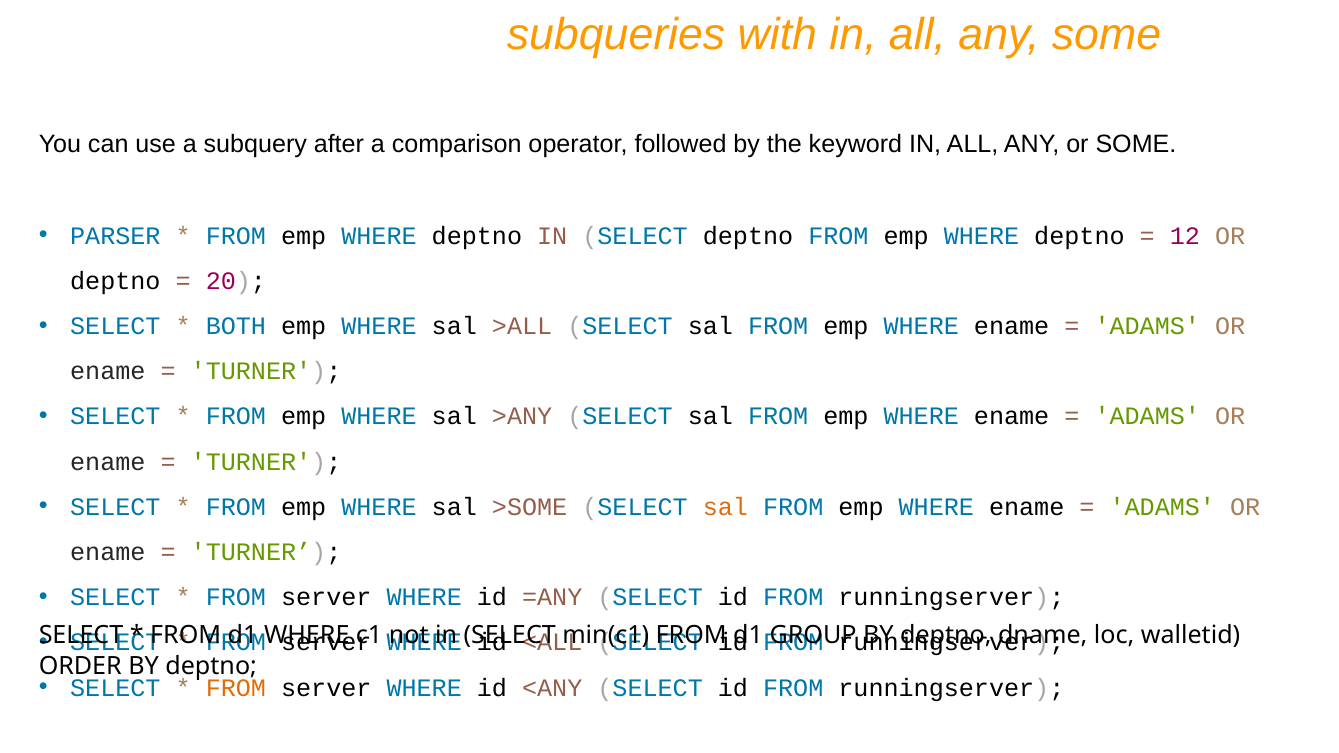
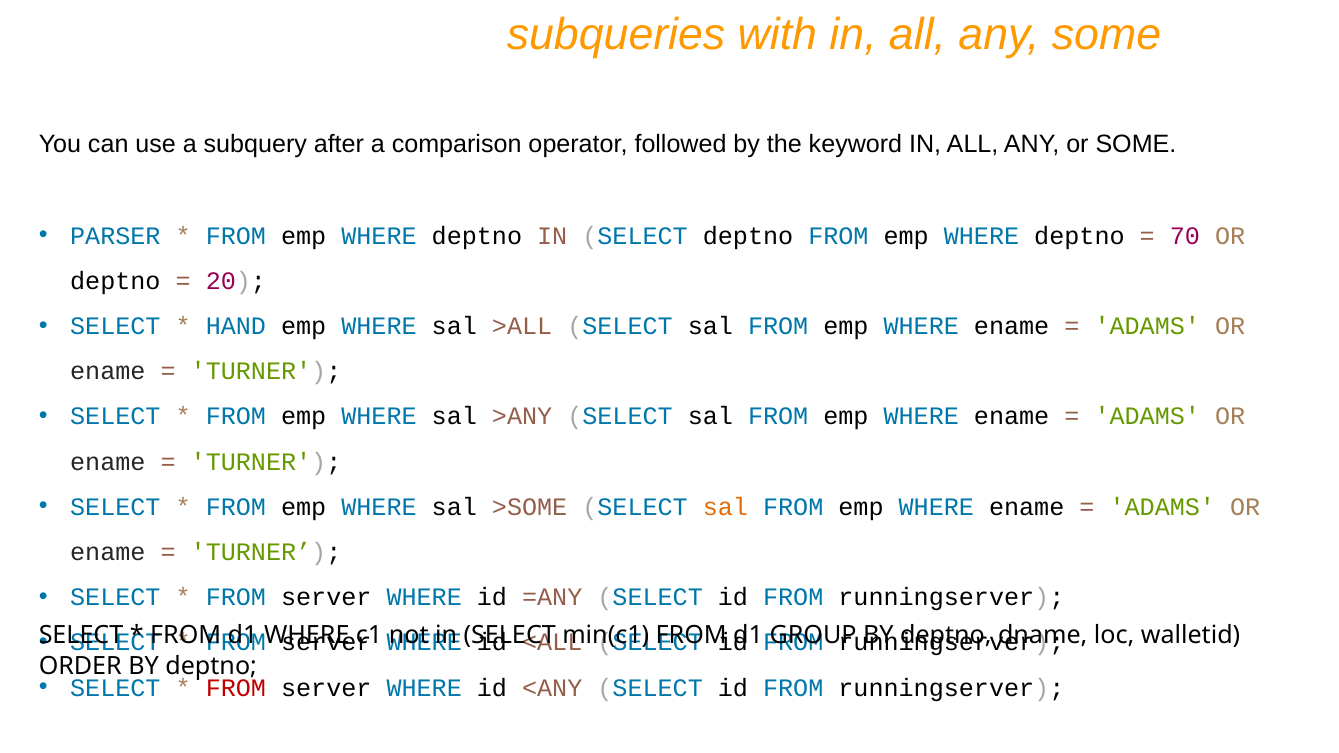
12: 12 -> 70 (1185, 236)
BOTH: BOTH -> HAND (236, 326)
FROM colour: orange -> red (236, 688)
